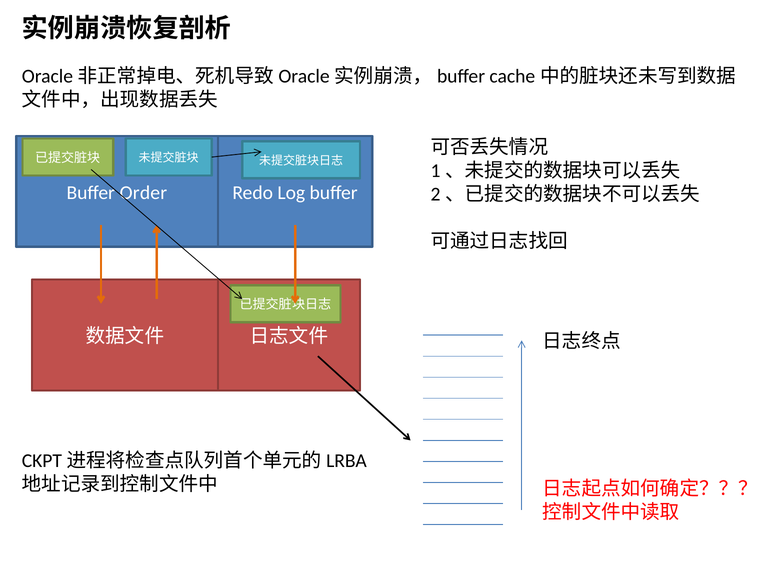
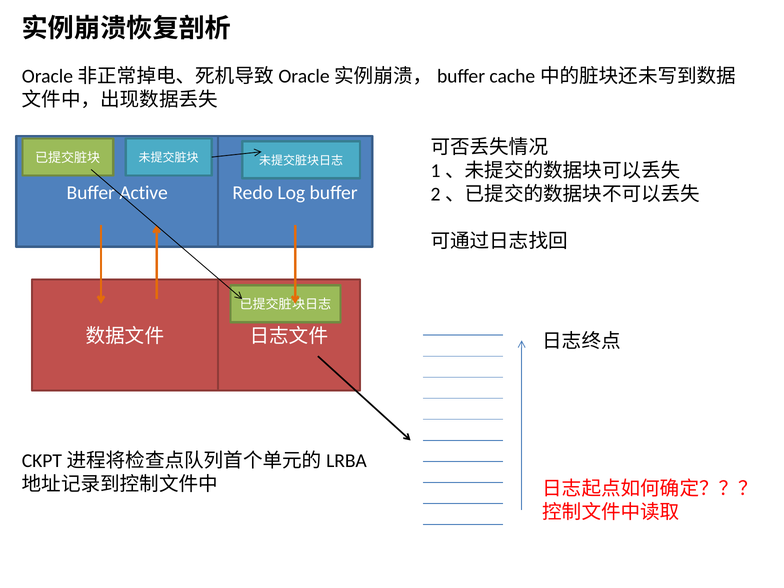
Order: Order -> Active (144, 193)
